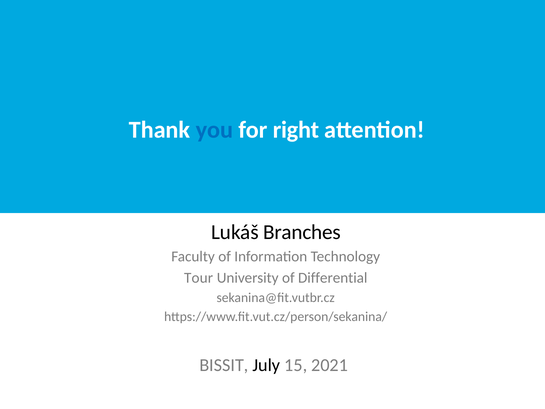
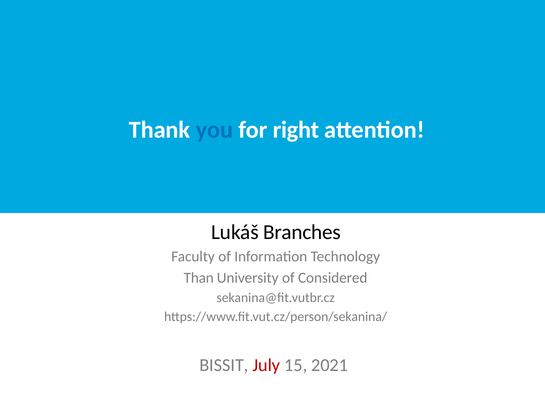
Tour: Tour -> Than (199, 278)
Differential: Differential -> Considered (333, 278)
July colour: black -> red (266, 365)
